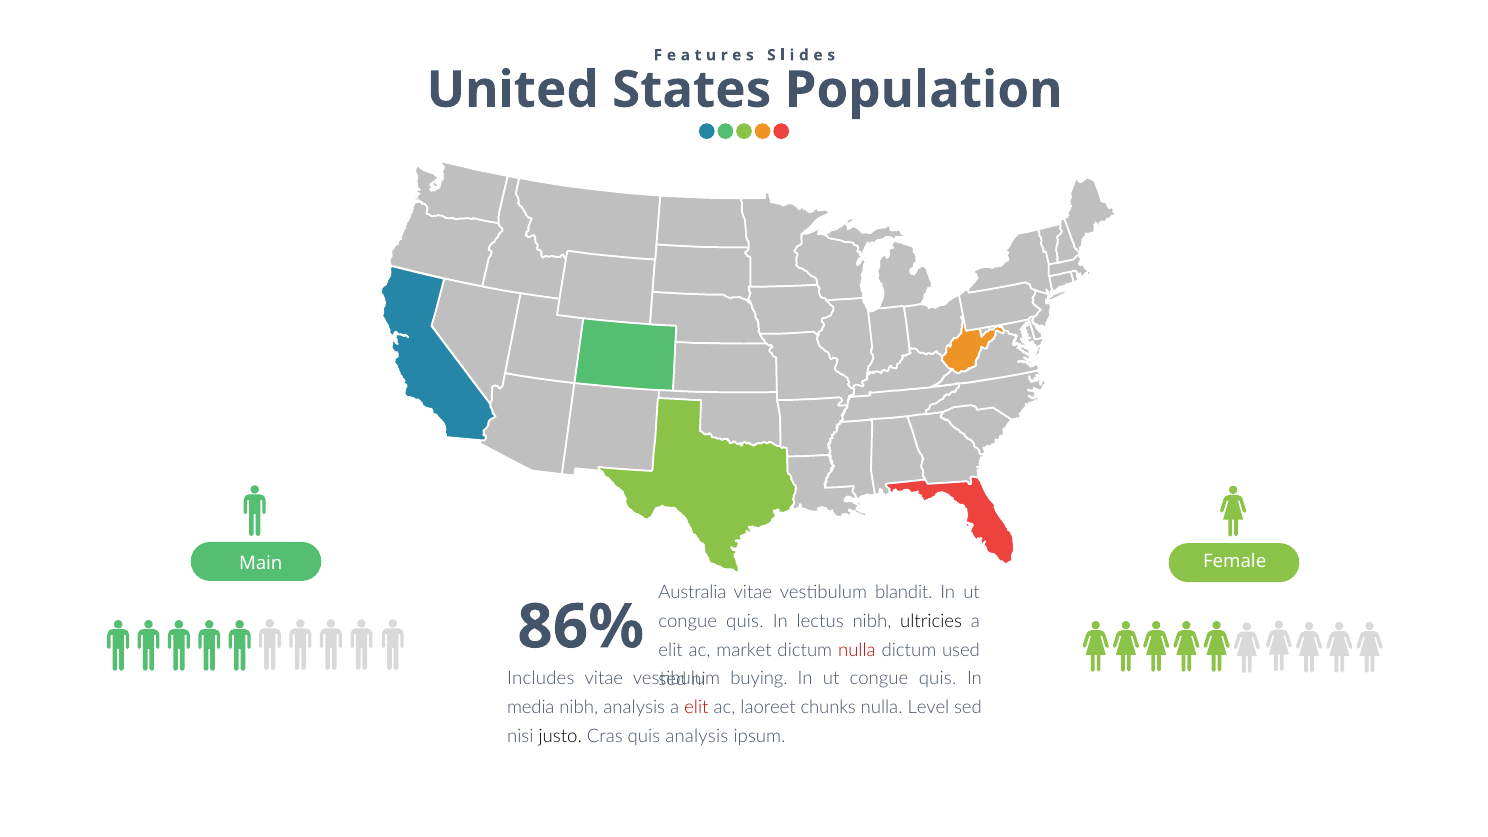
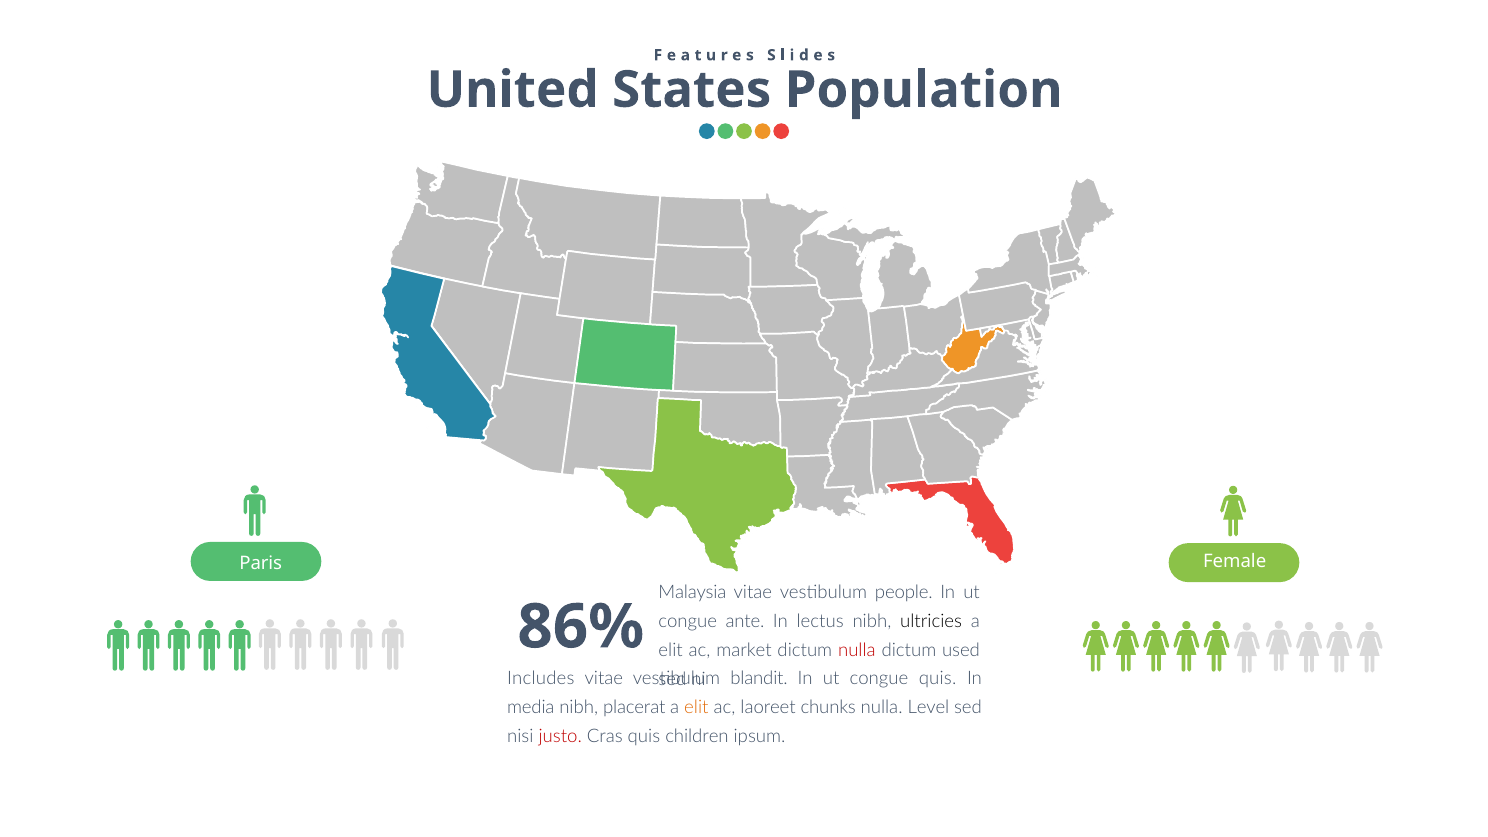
Main: Main -> Paris (261, 563)
Australia: Australia -> Malaysia (692, 592)
blandit: blandit -> people (904, 592)
quis: quis -> ante (745, 621)
buying: buying -> blandit (759, 679)
nibh analysis: analysis -> placerat (634, 708)
elit colour: red -> orange (696, 708)
justo colour: black -> red (560, 737)
quis analysis: analysis -> children (697, 737)
